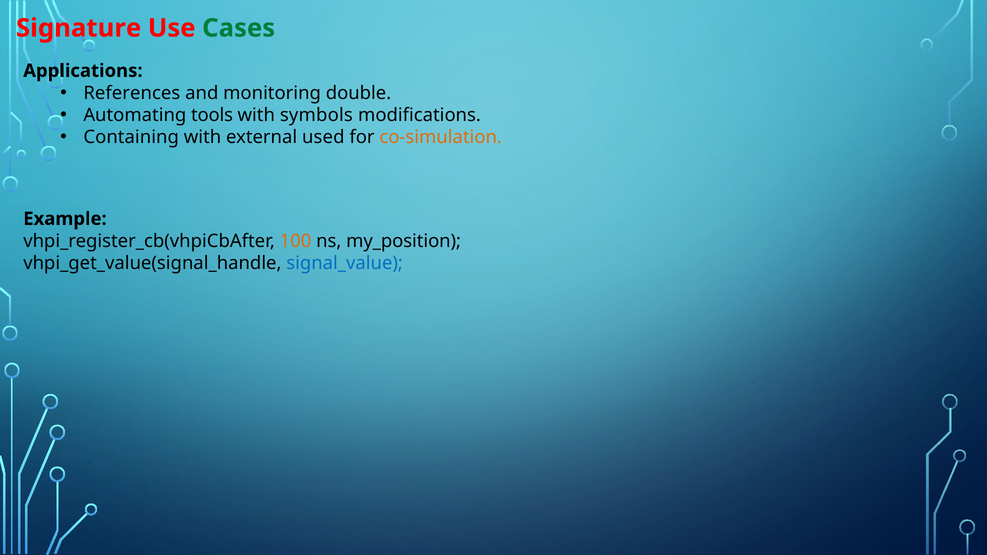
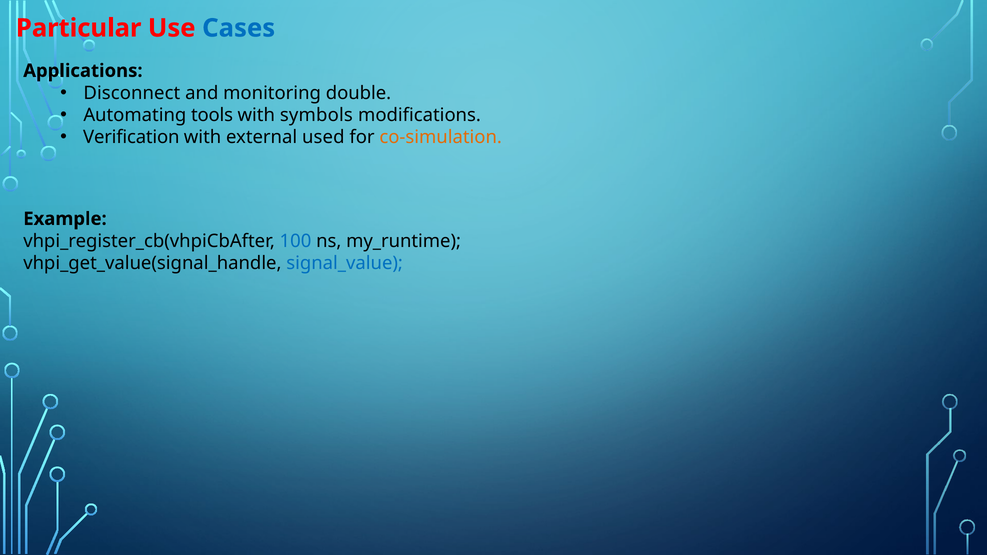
Signature: Signature -> Particular (79, 28)
Cases colour: green -> blue (239, 28)
References: References -> Disconnect (132, 93)
Containing: Containing -> Verification (131, 137)
100 colour: orange -> blue (295, 241)
my_position: my_position -> my_runtime (404, 241)
